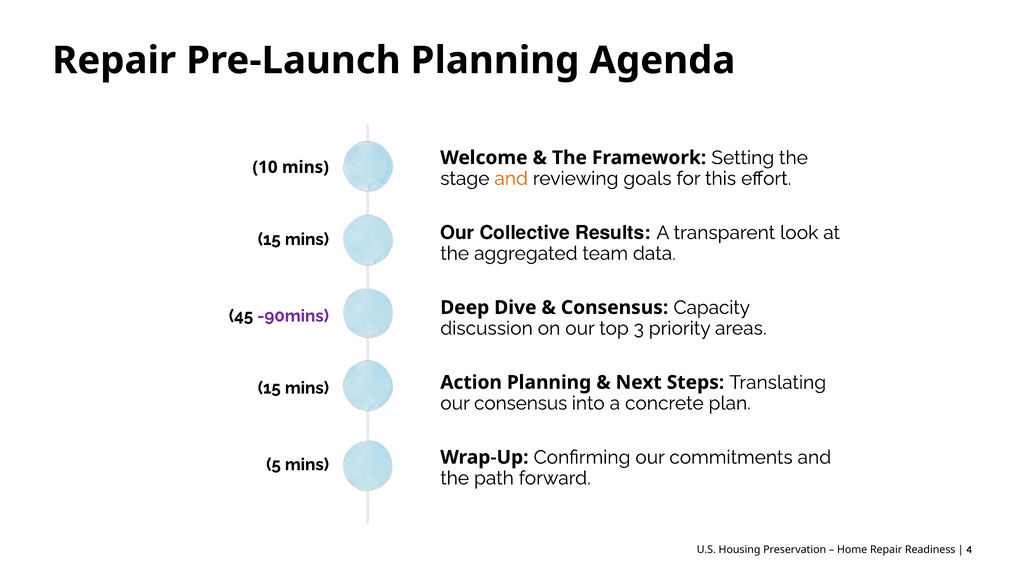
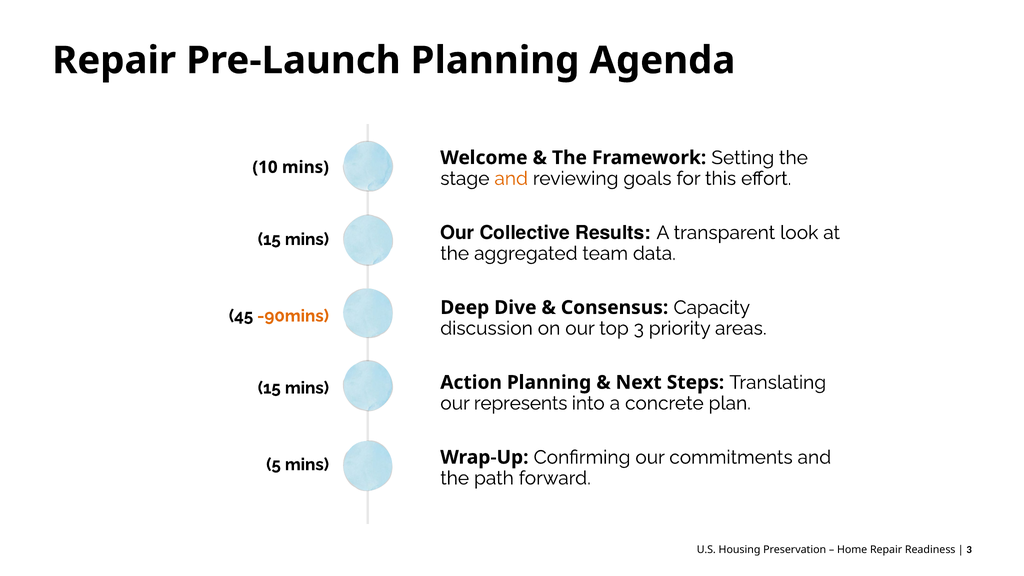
-90mins colour: purple -> orange (293, 316)
our consensus: consensus -> represents (521, 403)
4: 4 -> 3 (969, 550)
